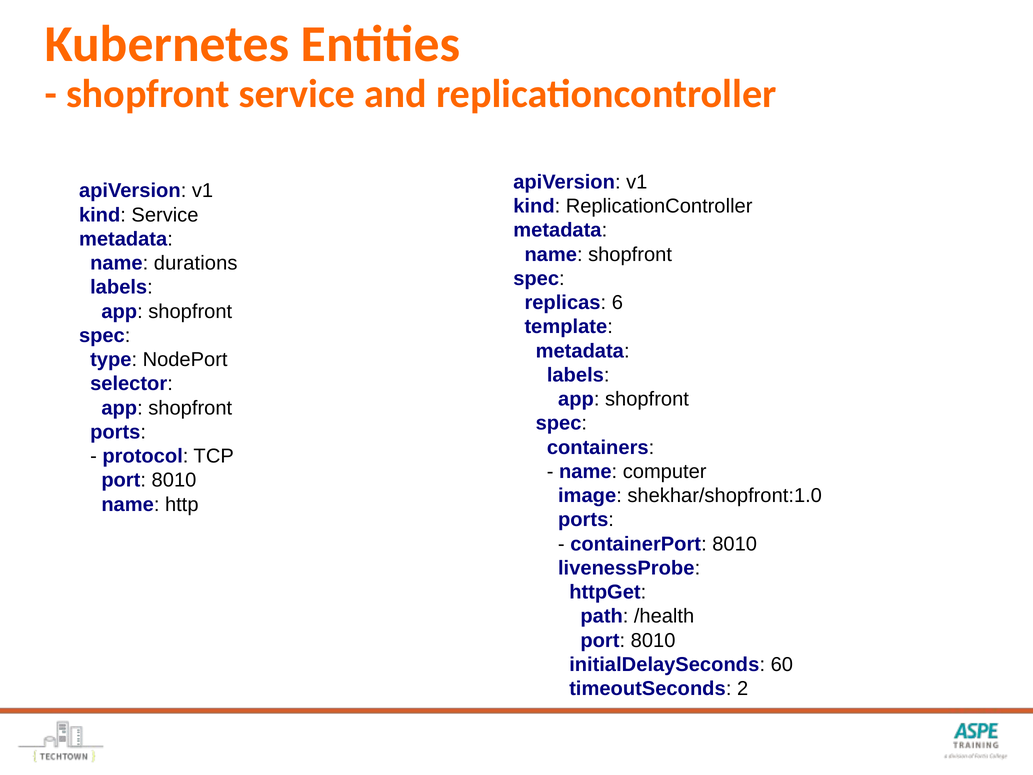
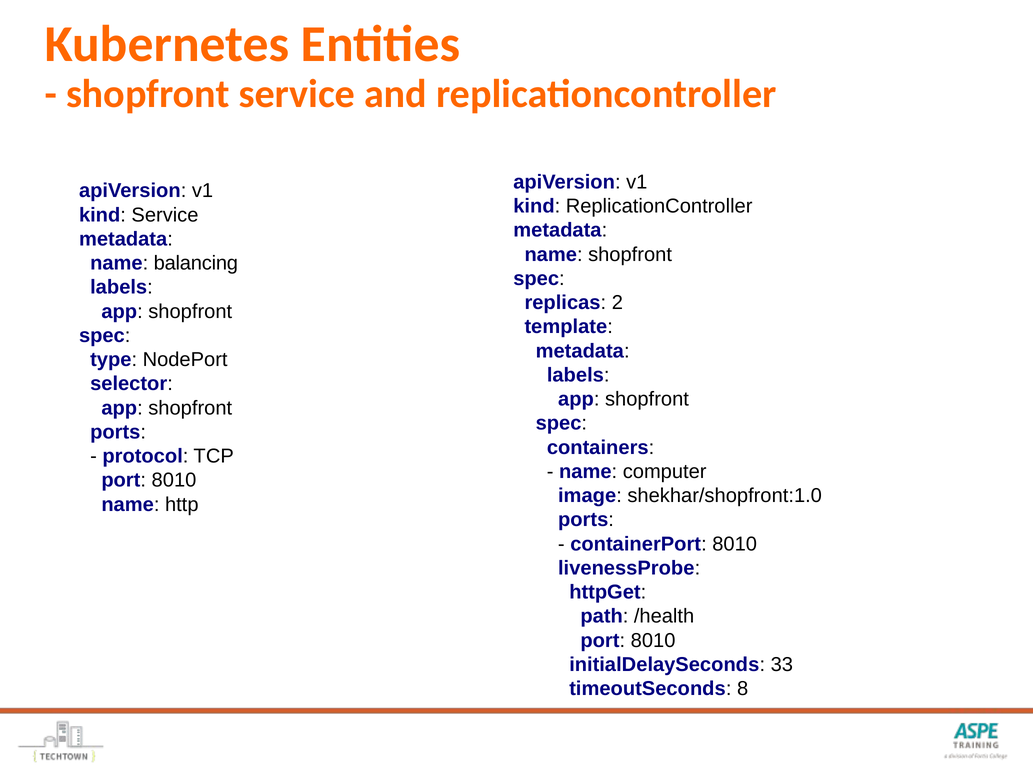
durations: durations -> balancing (196, 263)
6: 6 -> 2 (617, 303)
60: 60 -> 33 (782, 664)
2: 2 -> 8 (743, 688)
